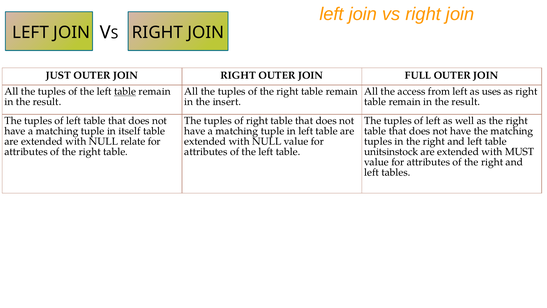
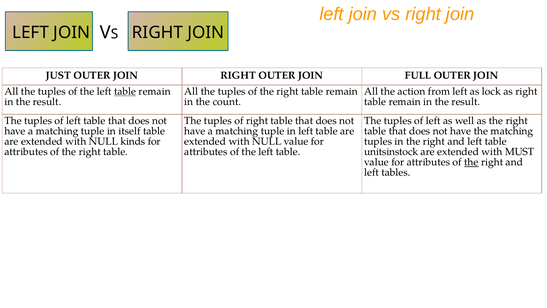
access: access -> action (411, 91)
uses: uses -> lock (491, 91)
insert: insert -> count (227, 102)
relate: relate -> kinds (133, 141)
the underline: none -> present (471, 162)
